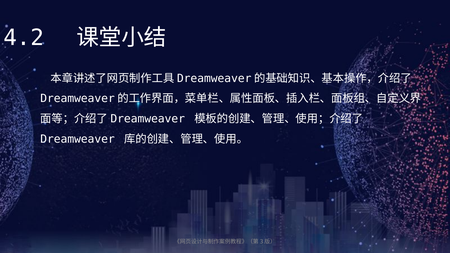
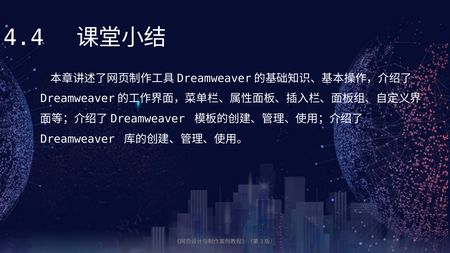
4.2: 4.2 -> 4.4 (24, 38)
